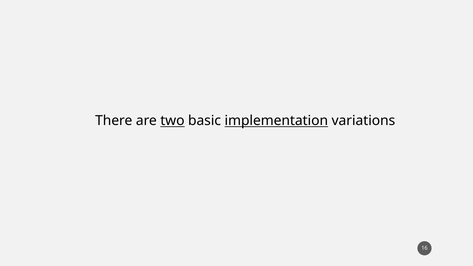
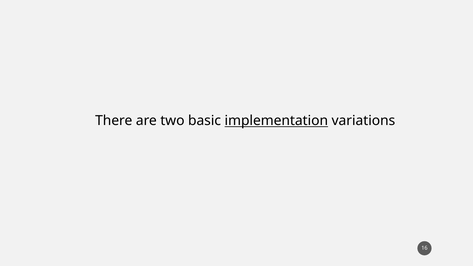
two underline: present -> none (172, 121)
